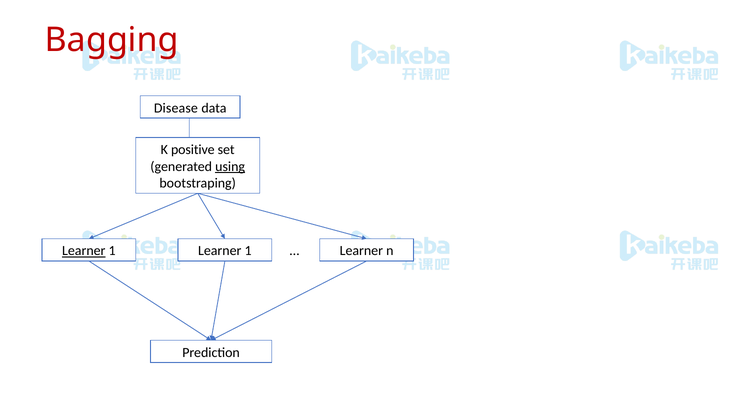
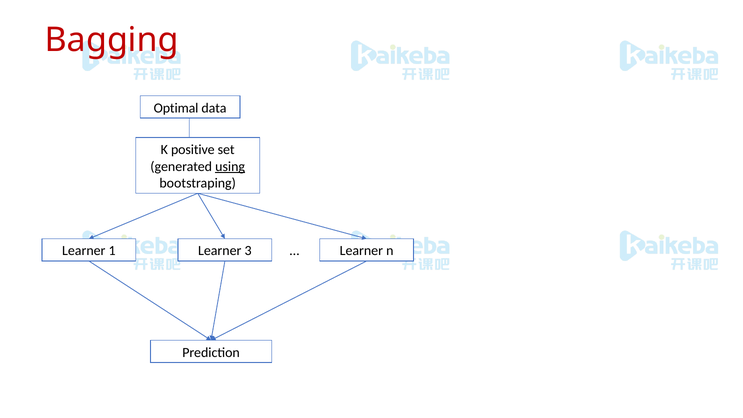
Disease: Disease -> Optimal (176, 108)
Learner underline: present -> none (84, 251)
1 Learner 1: 1 -> 3 (248, 251)
